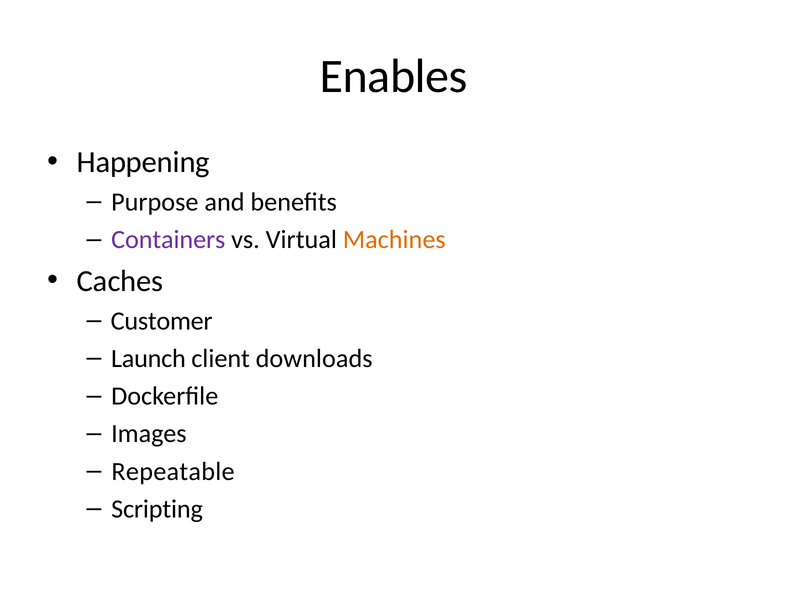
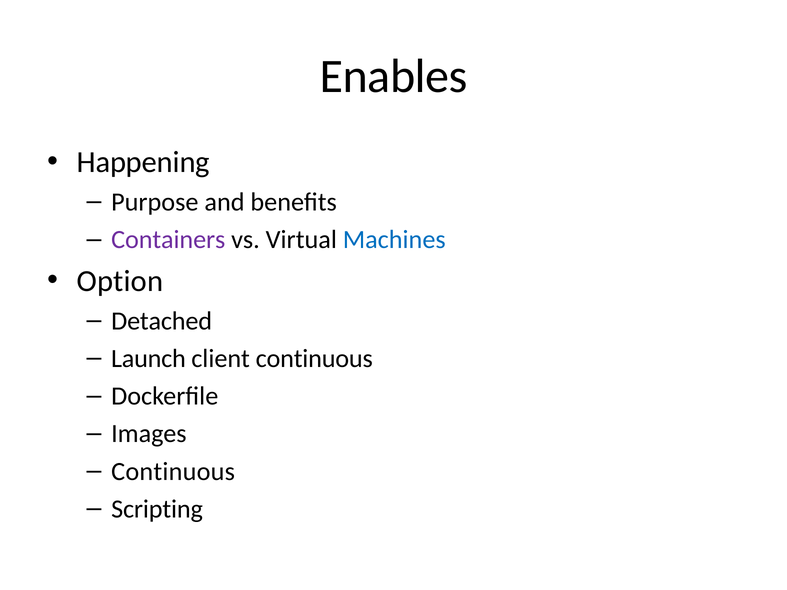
Machines colour: orange -> blue (394, 240)
Caches: Caches -> Option (120, 281)
Customer: Customer -> Detached (162, 321)
client downloads: downloads -> continuous (314, 359)
Repeatable: Repeatable -> Continuous (173, 472)
